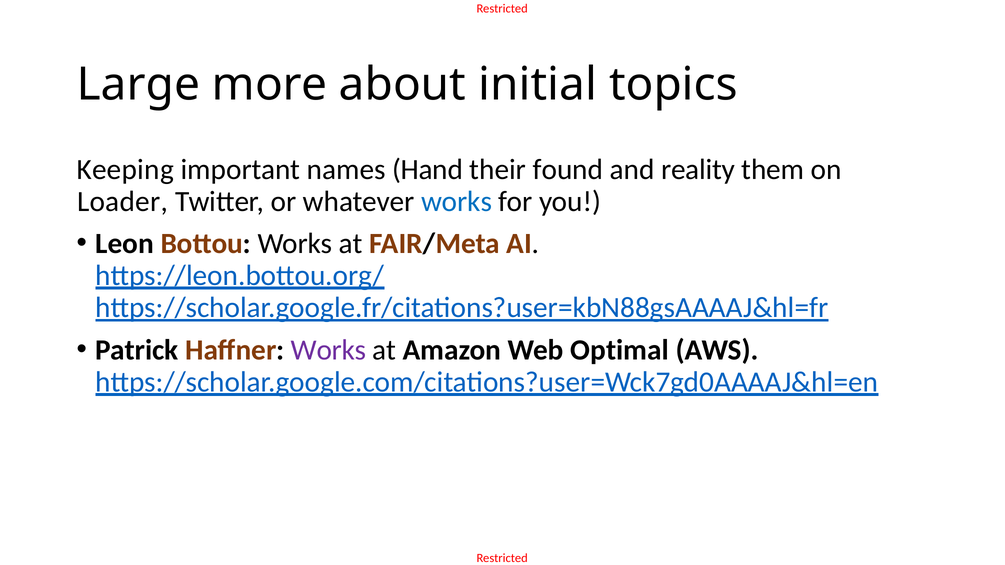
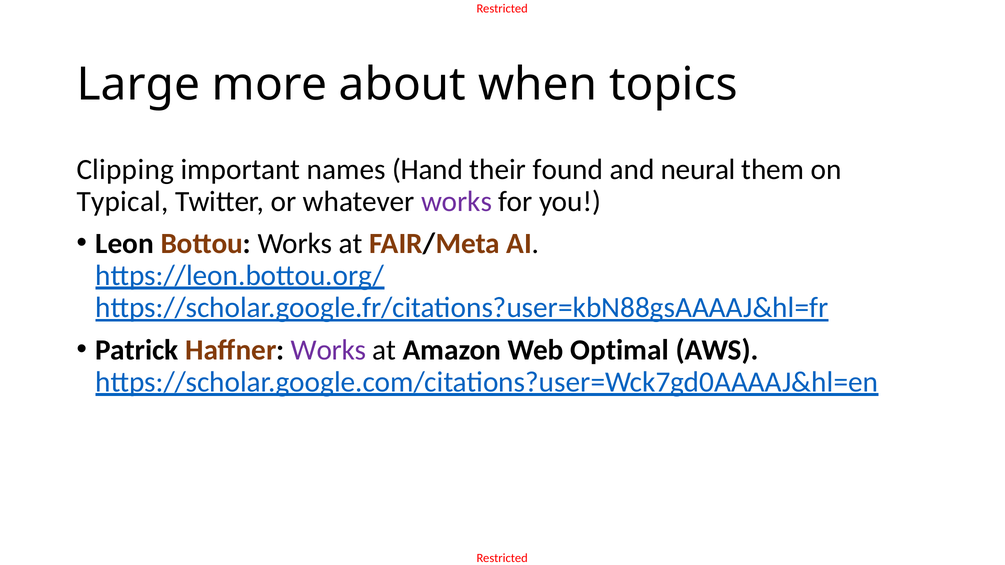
initial: initial -> when (538, 84)
Keeping: Keeping -> Clipping (125, 170)
reality: reality -> neural (698, 170)
Loader: Loader -> Typical (123, 201)
works colour: blue -> purple (457, 201)
